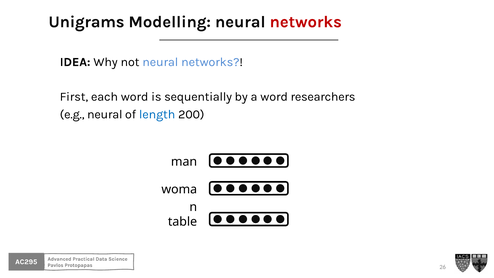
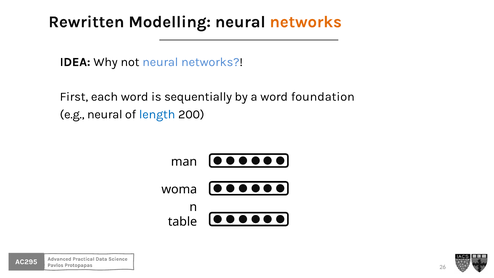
Unigrams: Unigrams -> Rewritten (86, 22)
networks colour: red -> orange (306, 22)
researchers: researchers -> foundation (323, 97)
